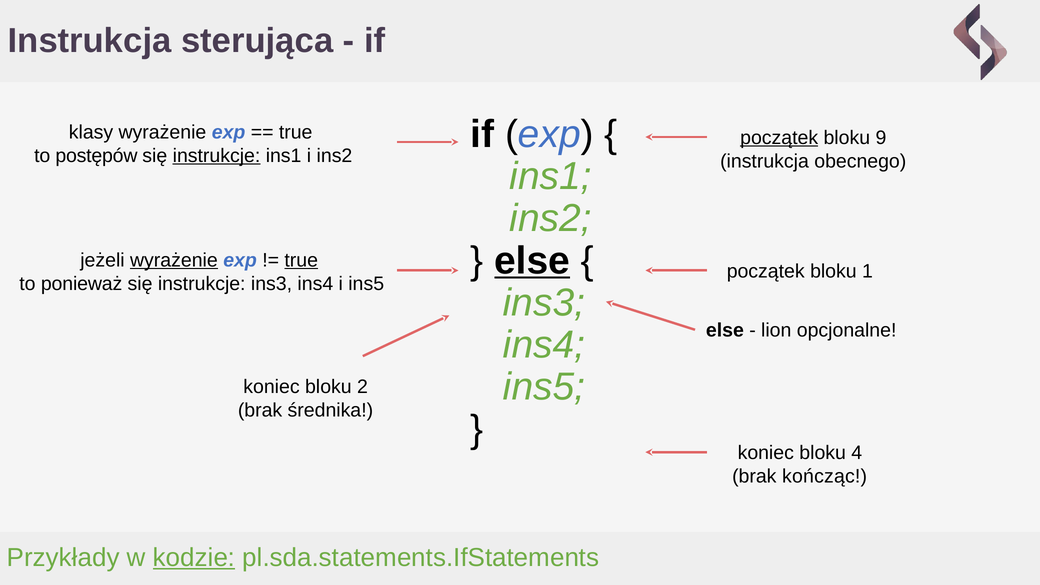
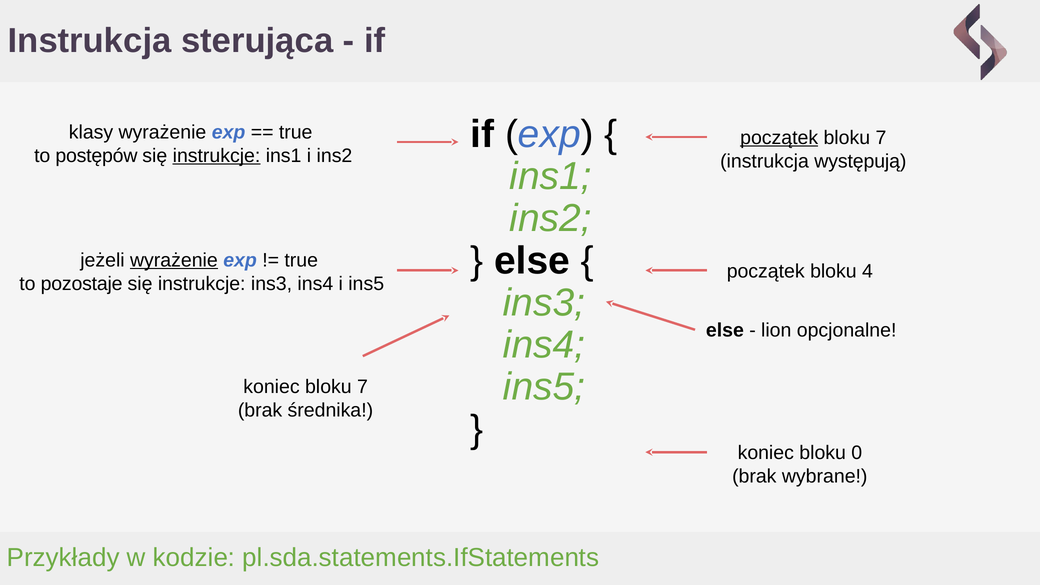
9: 9 -> 7 (881, 138)
obecnego: obecnego -> występują (860, 161)
else underline: present -> none (532, 261)
true underline: present -> none (301, 260)
1: 1 -> 4 (868, 271)
ponieważ: ponieważ -> pozostaje (82, 284)
koniec bloku 2: 2 -> 7 (362, 387)
4: 4 -> 0 (857, 453)
kończąc: kończąc -> wybrane (825, 476)
kodzie underline: present -> none (194, 558)
